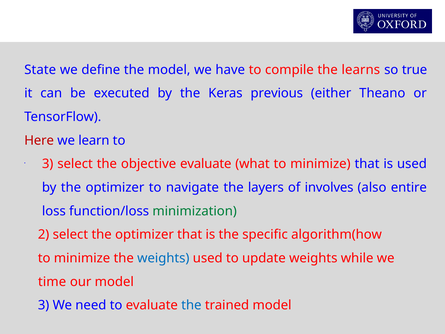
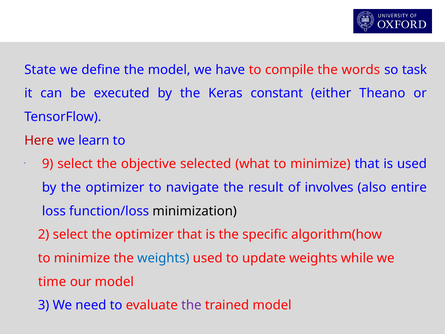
learns: learns -> words (361, 70)
true: true -> task (415, 70)
previous: previous -> constant (277, 93)
3: 3 -> 9 (48, 164)
objective evaluate: evaluate -> selected (206, 164)
layers: layers -> result (266, 187)
minimization colour: green -> black (195, 211)
the colour: blue -> purple (191, 305)
